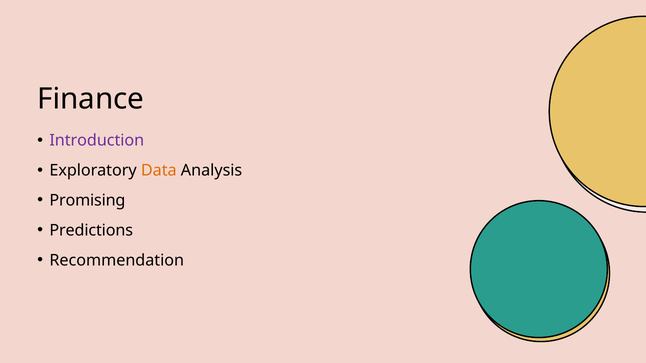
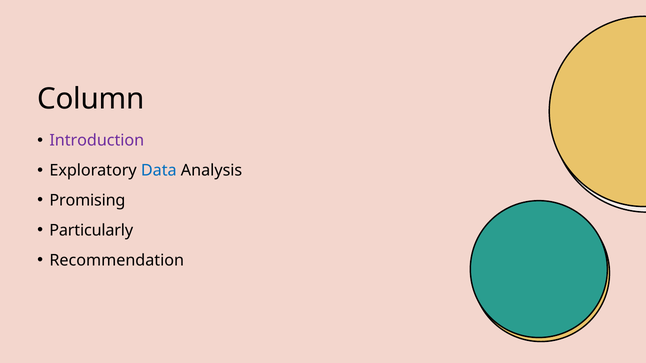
Finance: Finance -> Column (91, 99)
Data colour: orange -> blue (159, 171)
Predictions: Predictions -> Particularly (91, 231)
